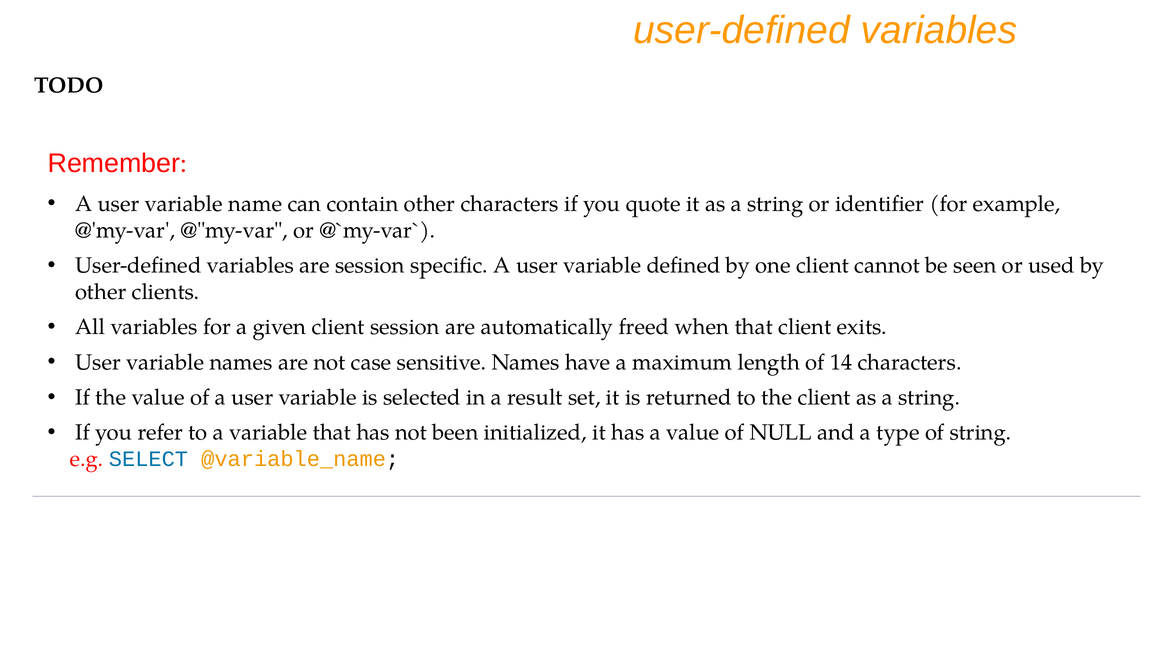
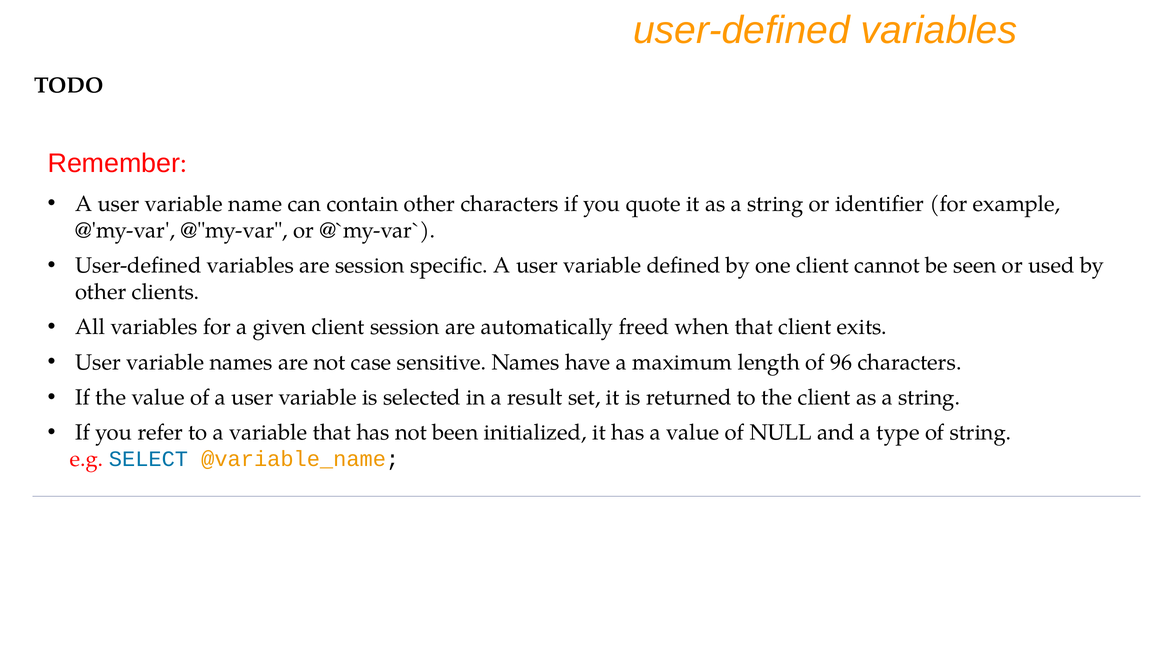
14: 14 -> 96 (841, 362)
